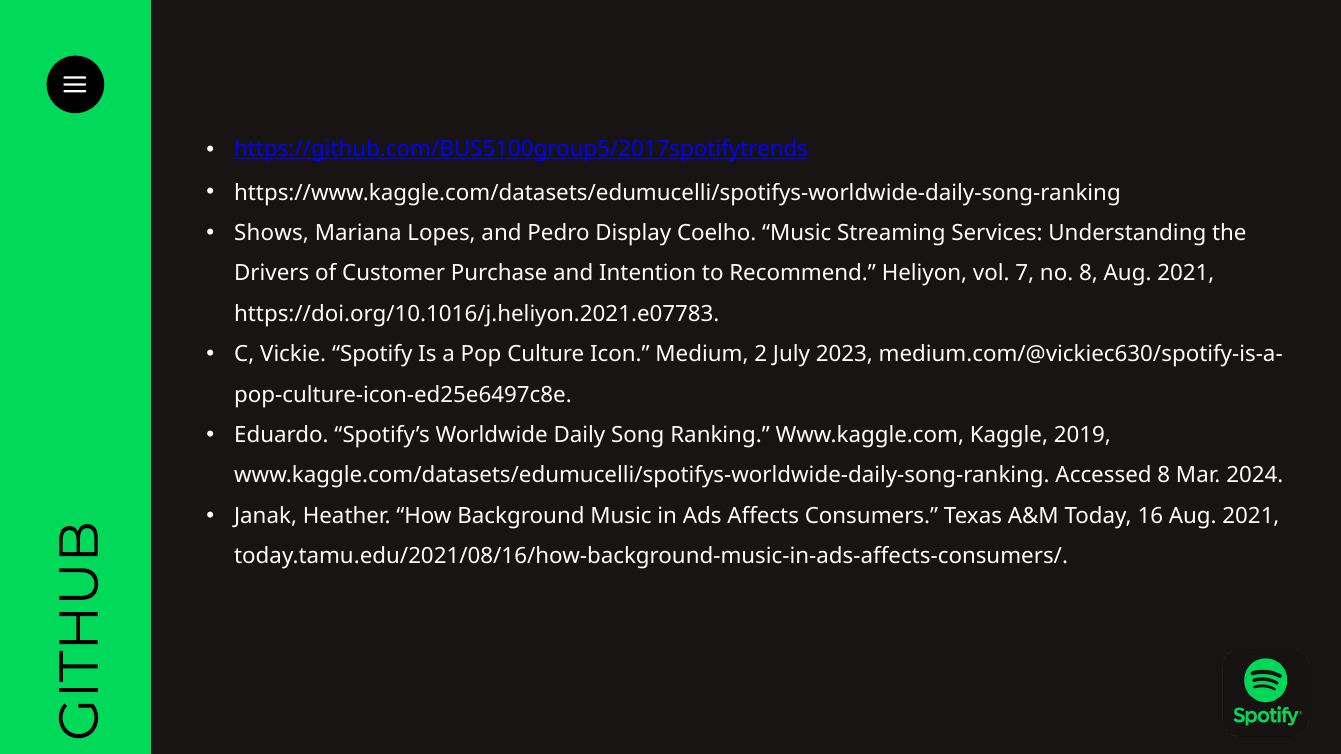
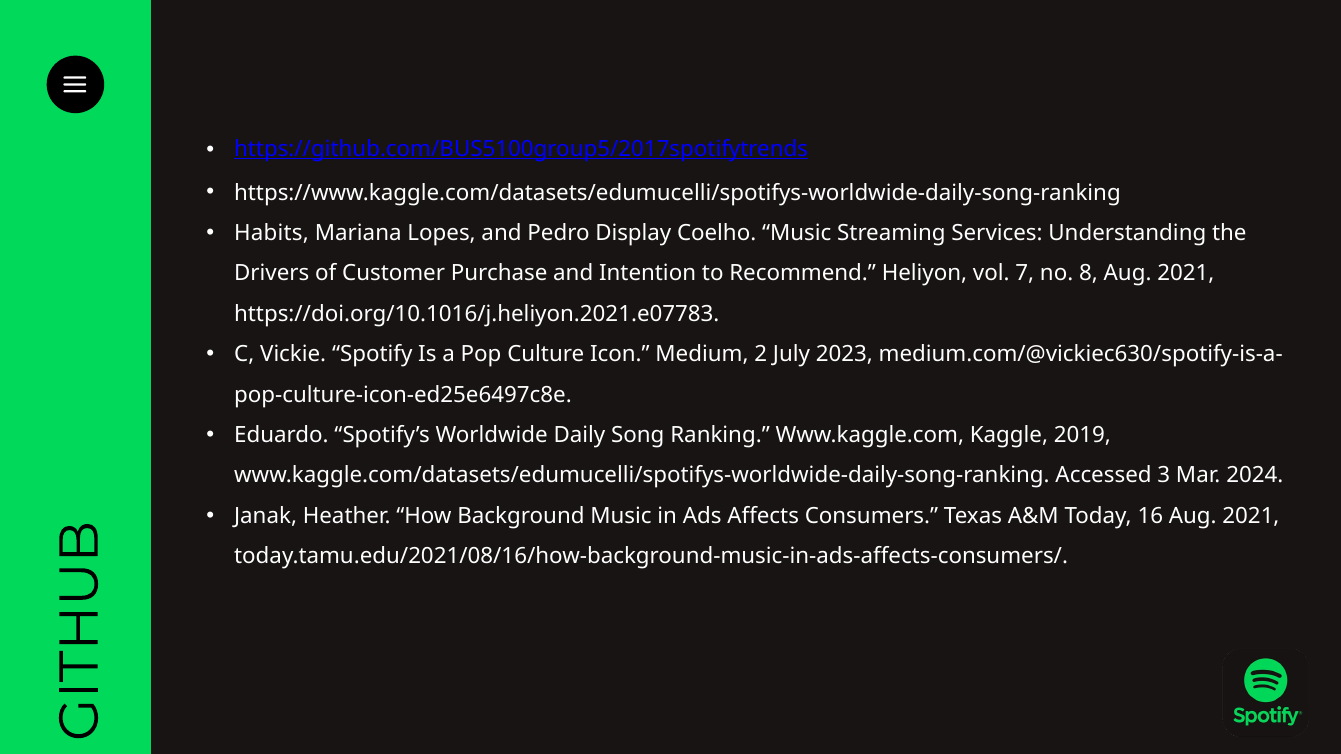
Shows: Shows -> Habits (272, 233)
Accessed 8: 8 -> 3 (1164, 476)
